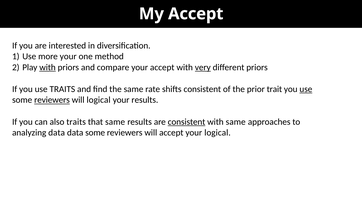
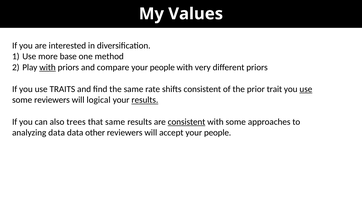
My Accept: Accept -> Values (196, 14)
more your: your -> base (68, 56)
compare your accept: accept -> people (162, 67)
very underline: present -> none (203, 67)
reviewers underline: present -> none (52, 100)
results underline: none -> present (145, 100)
also traits: traits -> trees (76, 122)
with same: same -> some (236, 122)
data some: some -> other (95, 132)
accept your logical: logical -> people (218, 132)
